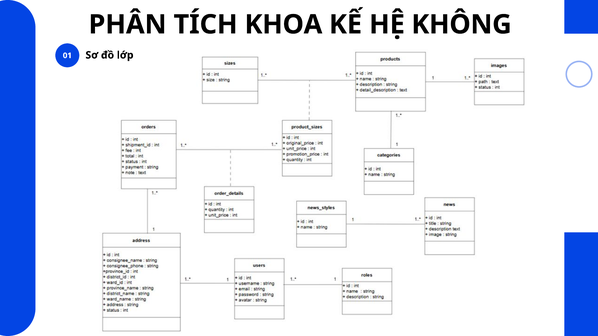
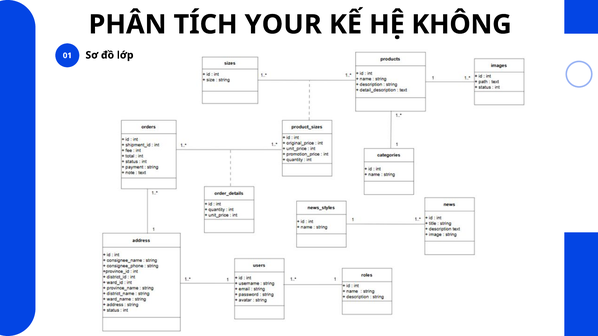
KHOA: KHOA -> YOUR (283, 25)
